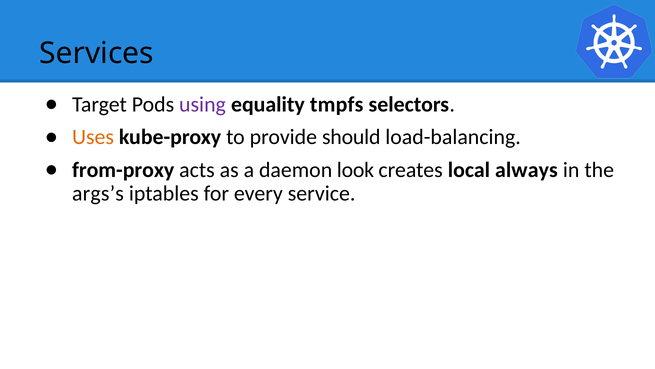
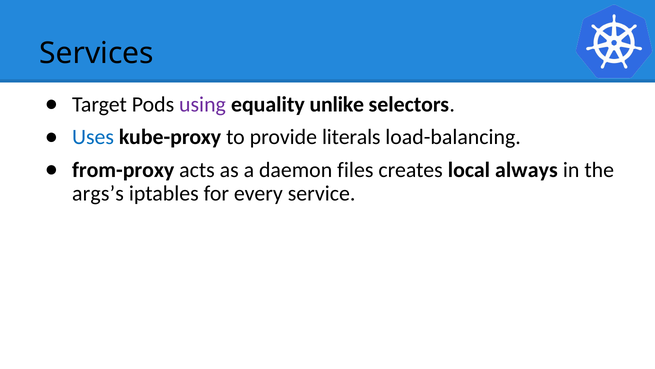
tmpfs: tmpfs -> unlike (337, 104)
Uses colour: orange -> blue (93, 137)
should: should -> literals (351, 137)
look: look -> files (355, 170)
